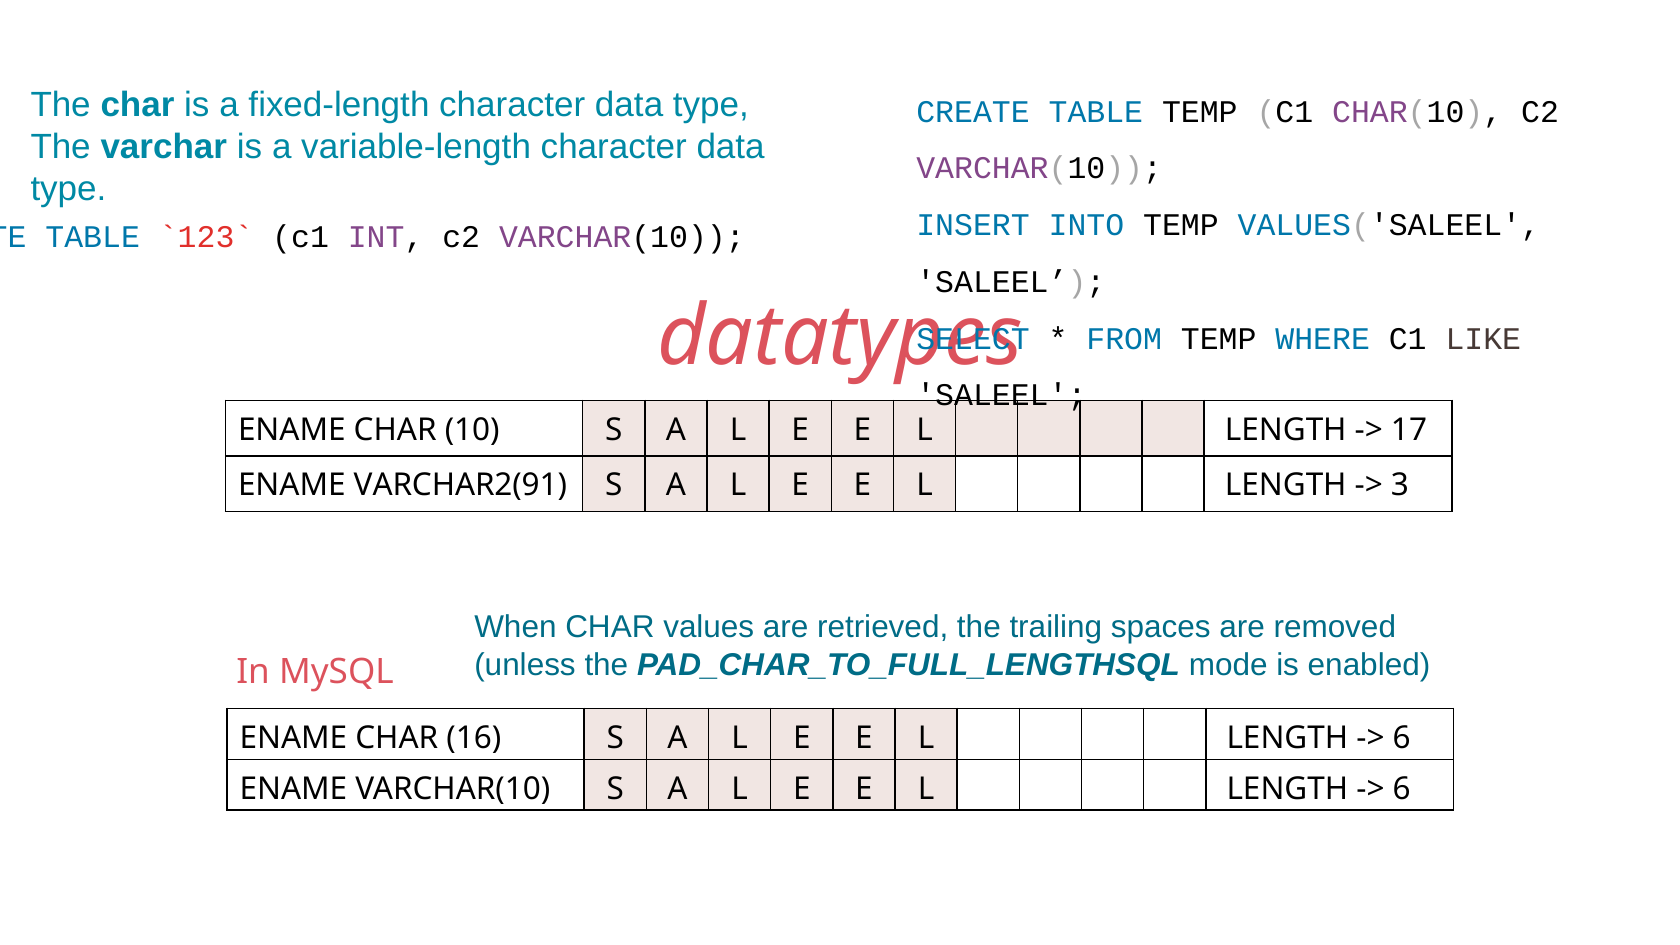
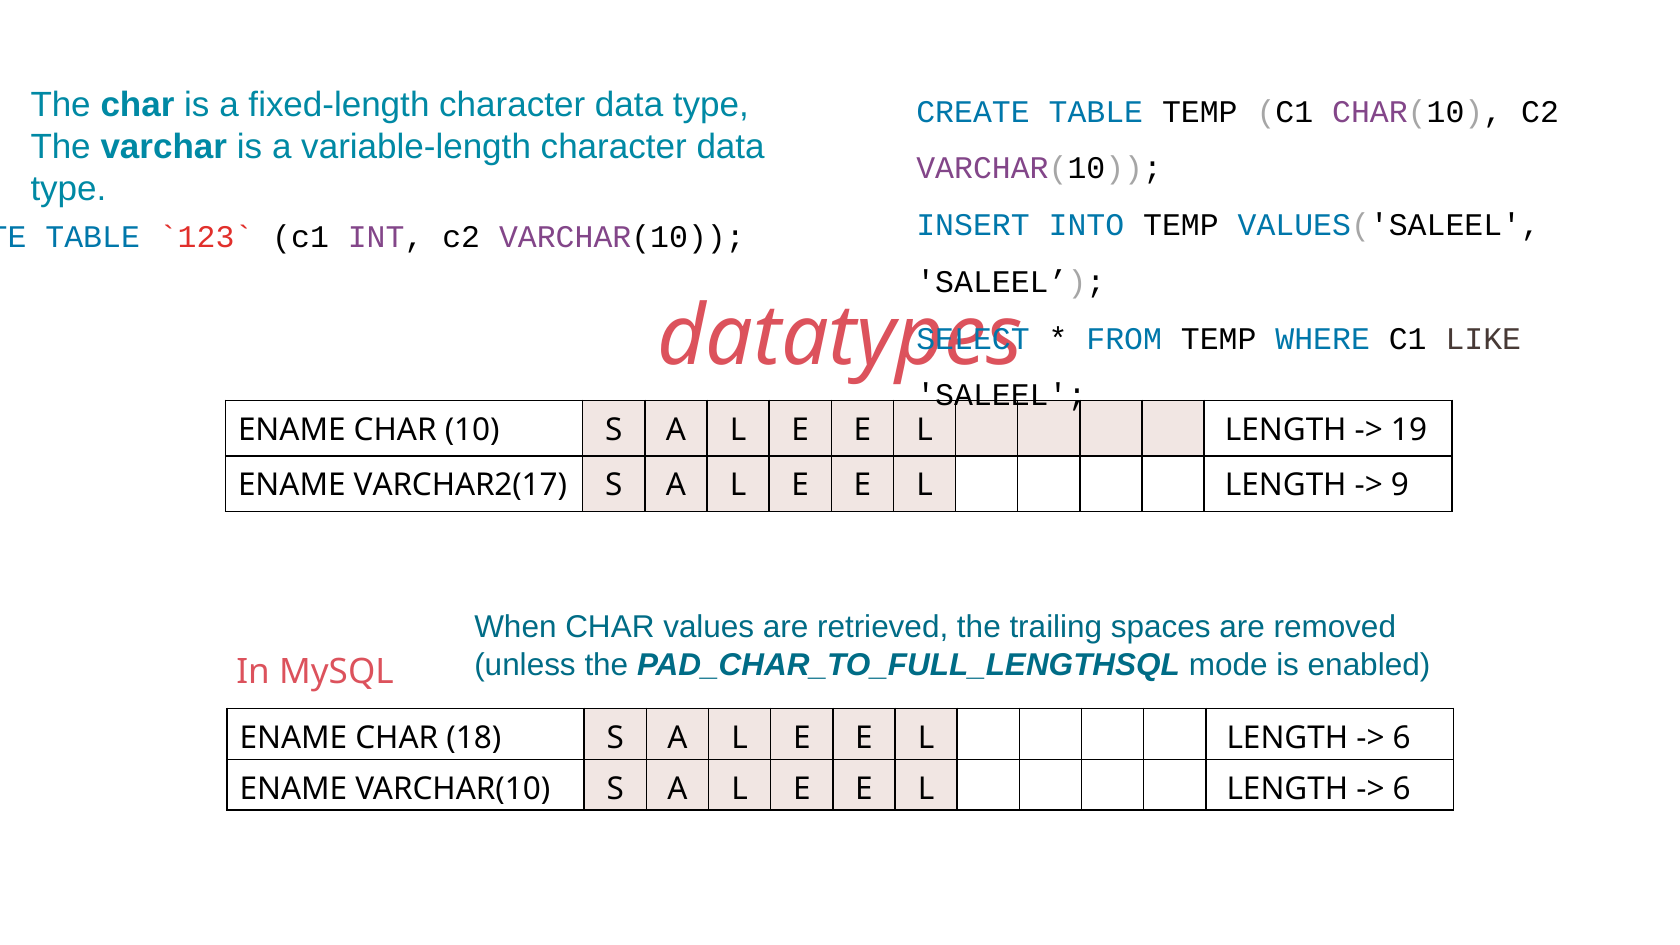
17: 17 -> 19 (1409, 430)
VARCHAR2(91: VARCHAR2(91 -> VARCHAR2(17 (460, 485)
3: 3 -> 9 (1400, 485)
16: 16 -> 18 (474, 738)
